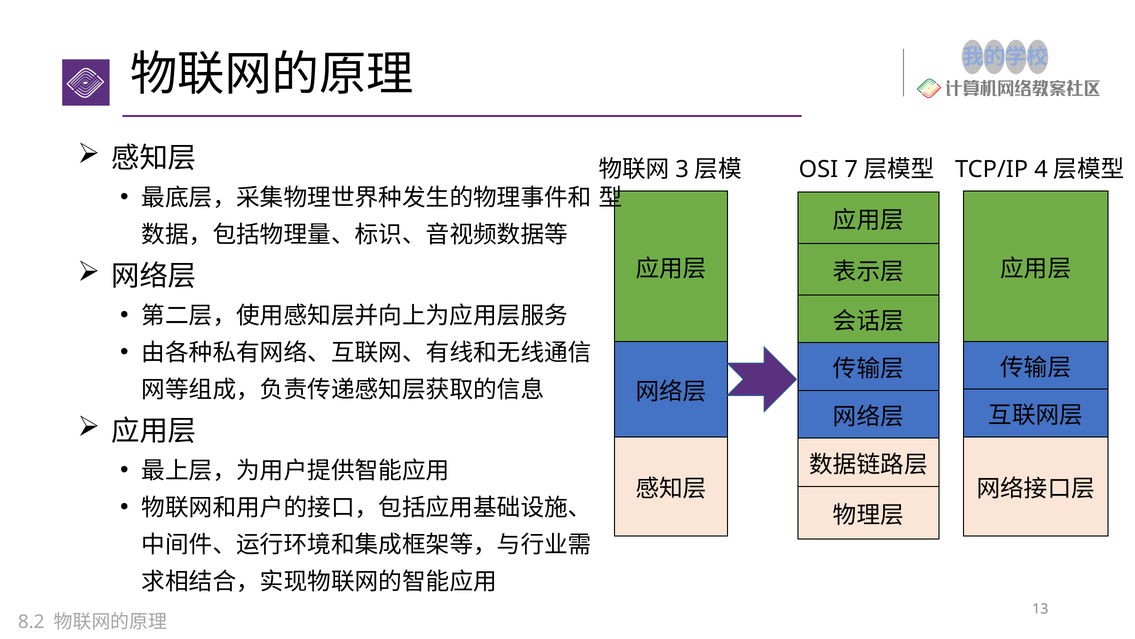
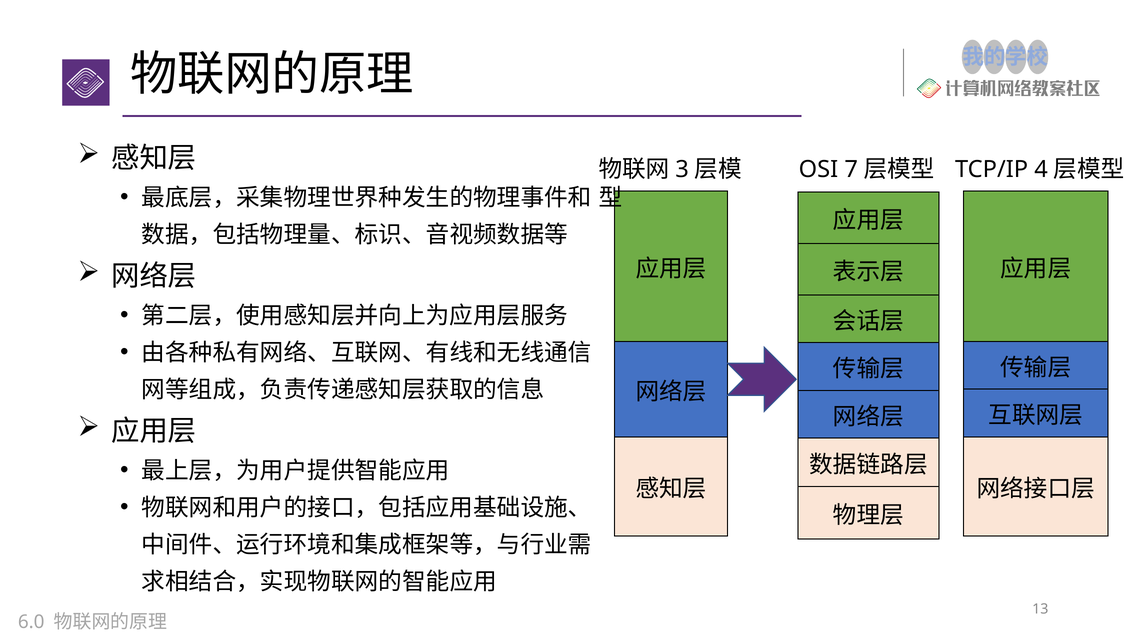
8.2: 8.2 -> 6.0 (31, 621)
